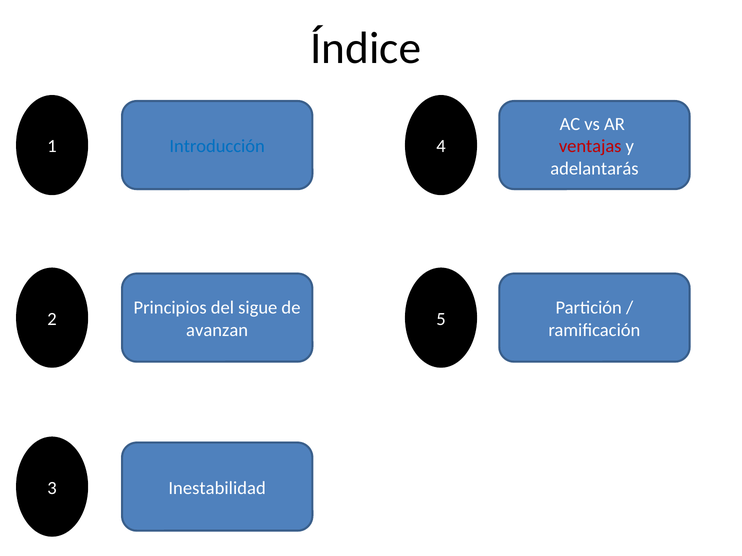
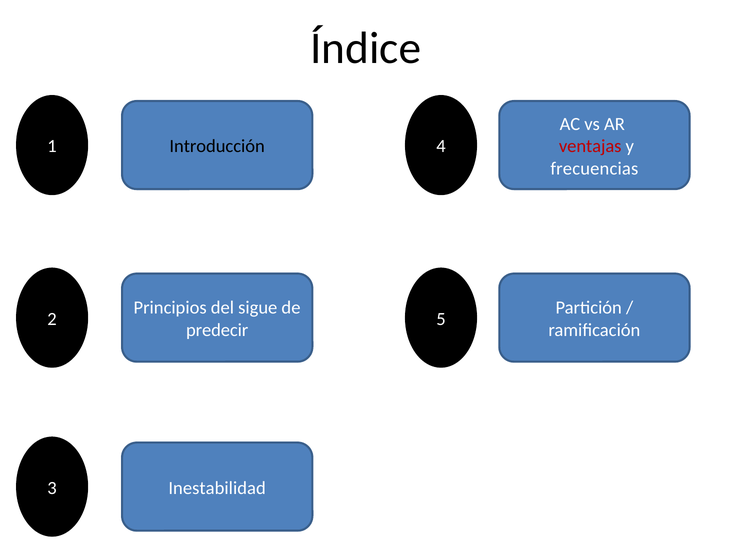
Introducción colour: blue -> black (217, 146)
adelantarás: adelantarás -> frecuencias (594, 169)
avanzan: avanzan -> predecir (217, 330)
